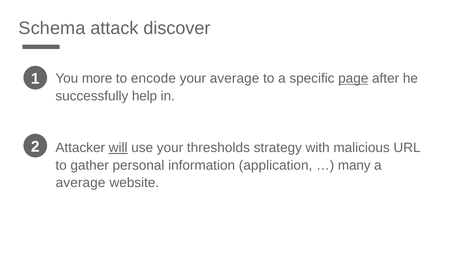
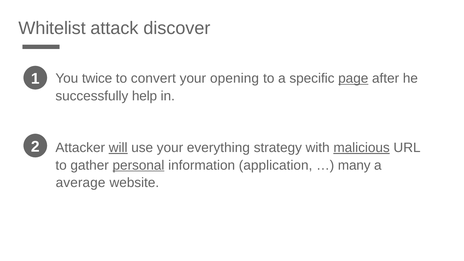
Schema: Schema -> Whitelist (52, 28)
more: more -> twice (97, 79)
encode: encode -> convert (153, 79)
your average: average -> opening (235, 79)
thresholds: thresholds -> everything (218, 148)
malicious underline: none -> present (362, 148)
personal underline: none -> present (138, 165)
